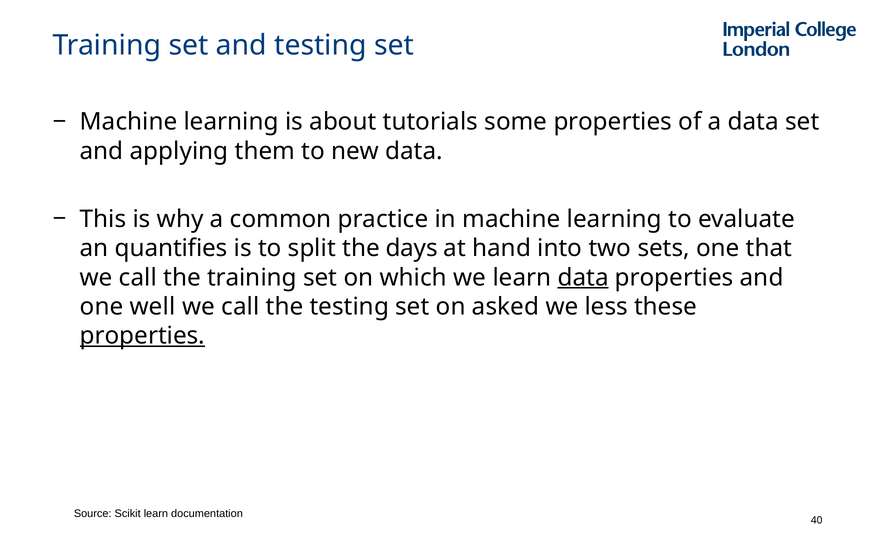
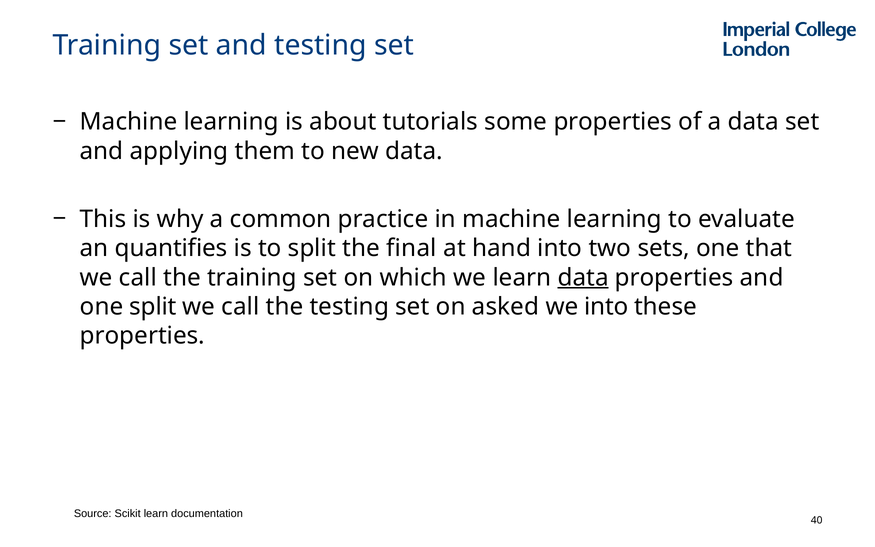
days: days -> final (411, 248)
one well: well -> split (153, 307)
we less: less -> into (606, 307)
properties underline: present -> none (142, 336)
